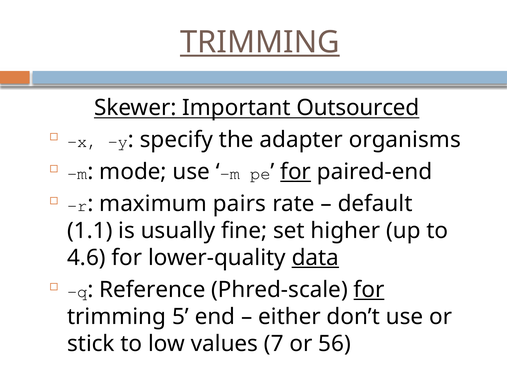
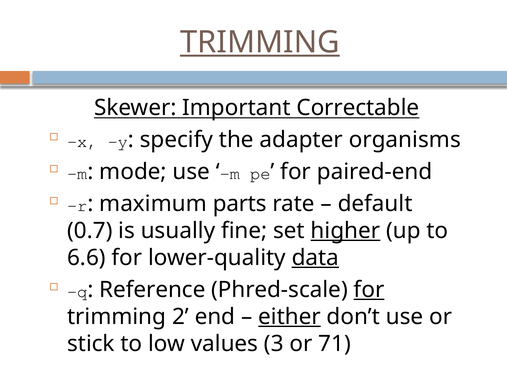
Outsourced: Outsourced -> Correctable (358, 108)
for underline: present -> none (296, 172)
pairs: pairs -> parts (240, 204)
1.1: 1.1 -> 0.7 (90, 231)
higher underline: none -> present (345, 231)
4.6: 4.6 -> 6.6 (86, 258)
5: 5 -> 2 (180, 317)
either underline: none -> present (289, 317)
7: 7 -> 3 (274, 344)
56: 56 -> 71 (335, 344)
